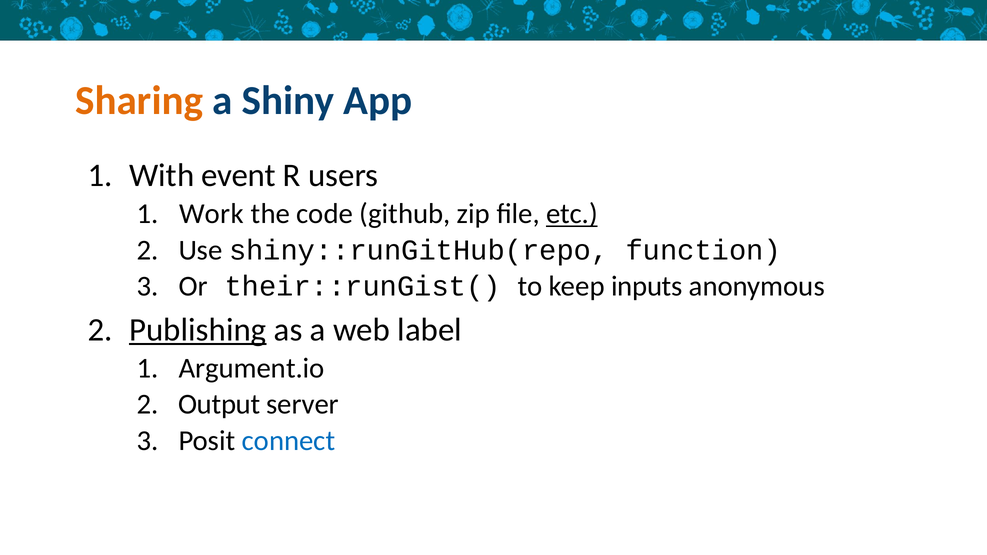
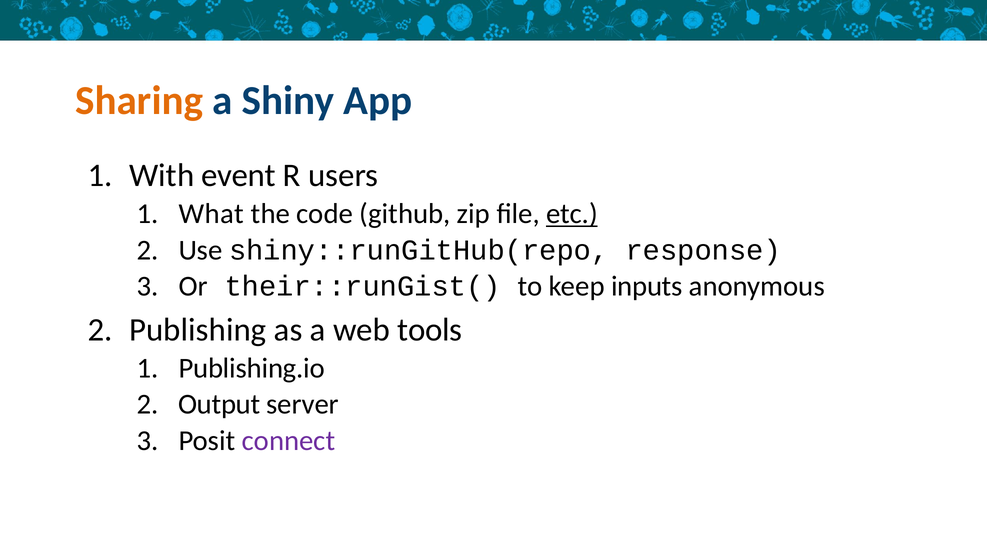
Work: Work -> What (211, 214)
function: function -> response (703, 250)
Publishing underline: present -> none (198, 330)
label: label -> tools (430, 330)
Argument.io: Argument.io -> Publishing.io (252, 368)
connect colour: blue -> purple (289, 441)
